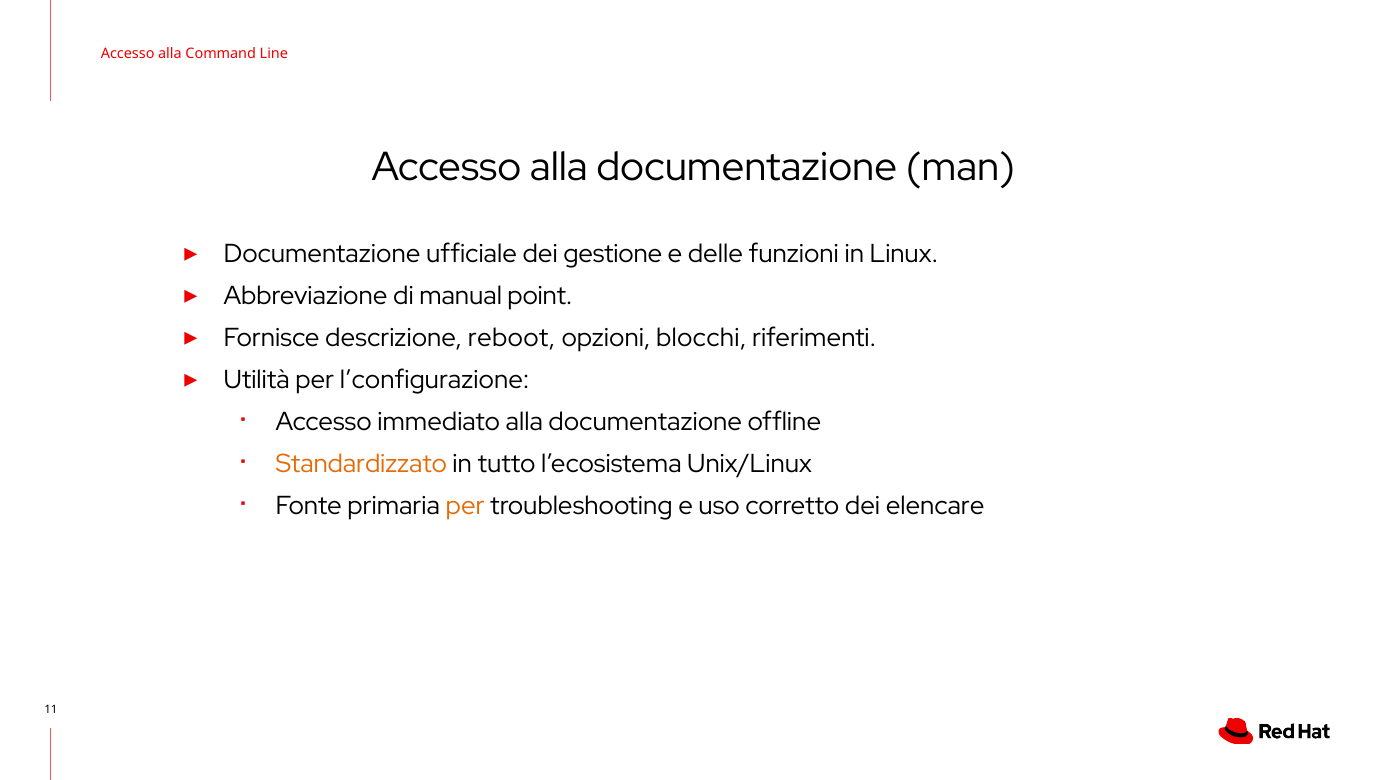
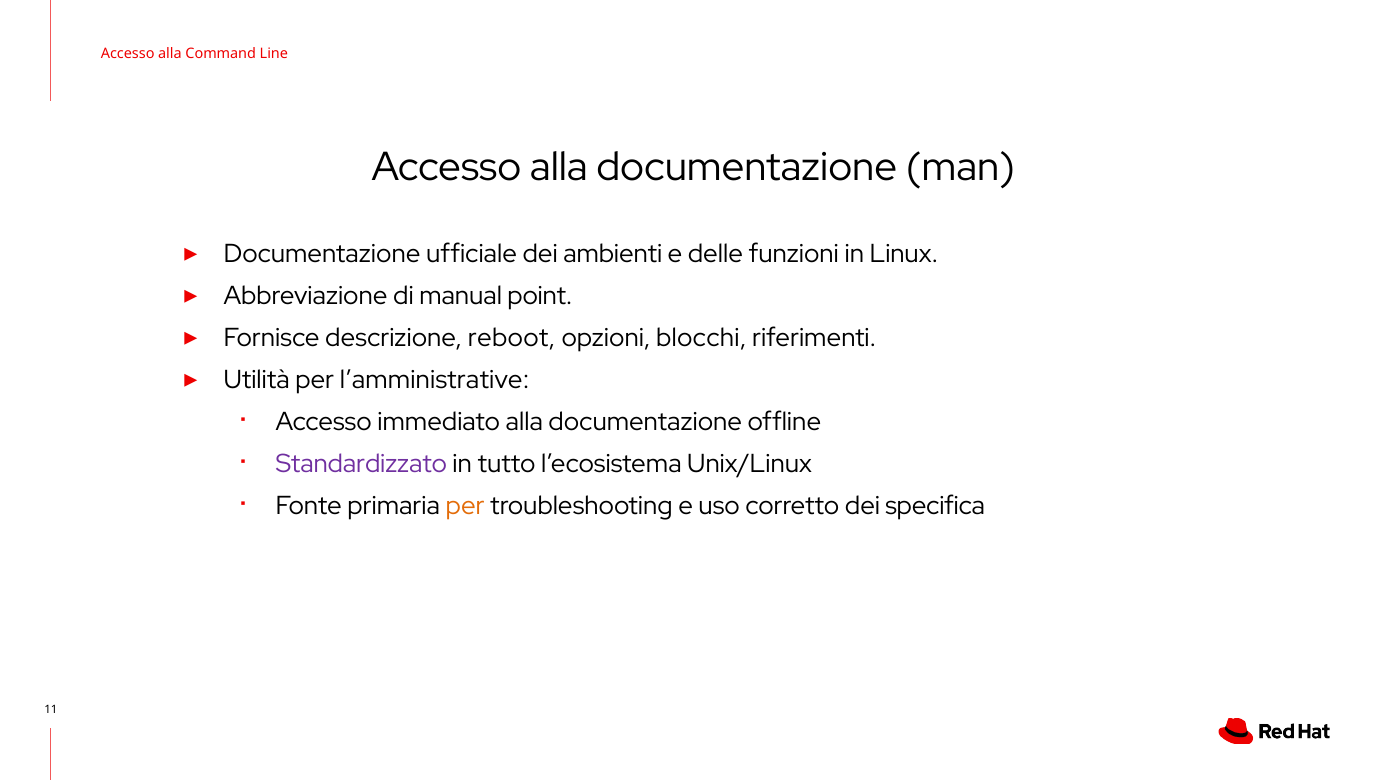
gestione: gestione -> ambienti (613, 254)
l’configurazione: l’configurazione -> l’amministrative (435, 380)
Standardizzato colour: orange -> purple (361, 464)
elencare: elencare -> specifica (935, 506)
